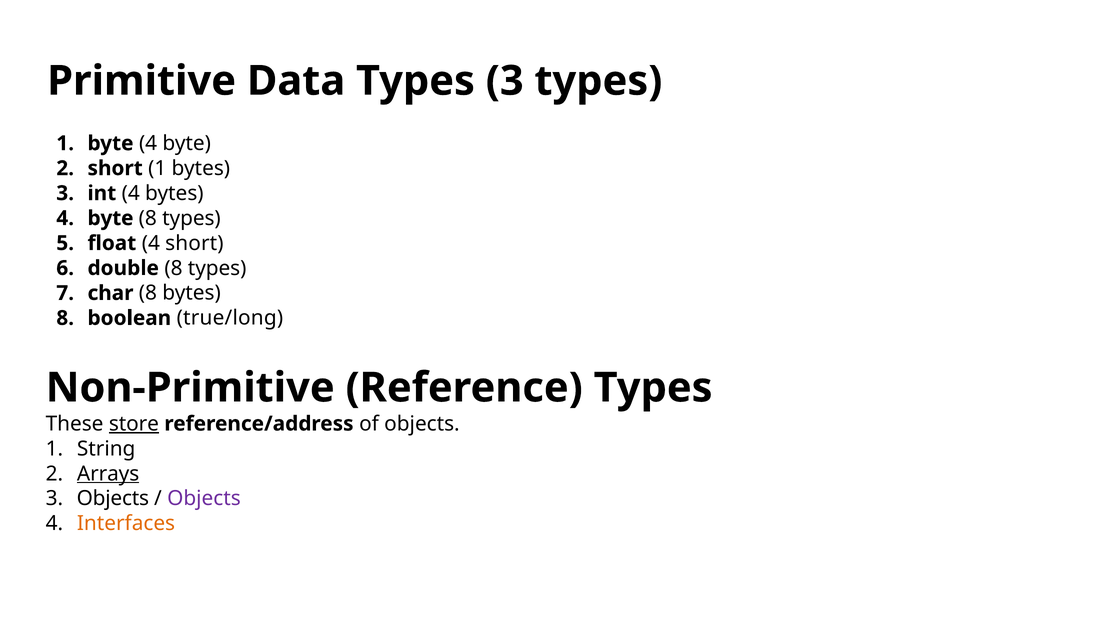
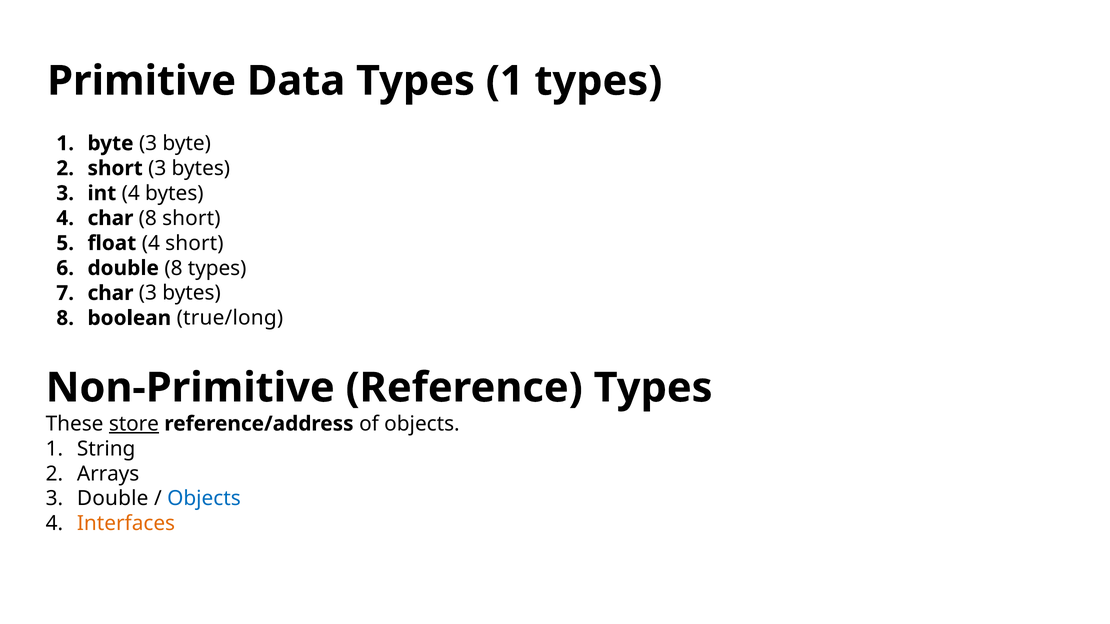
Data Types 3: 3 -> 1 (505, 81)
byte 4: 4 -> 3 (148, 143)
short 1: 1 -> 3 (157, 168)
byte: byte -> char (110, 218)
types: types -> short (191, 218)
char 8: 8 -> 3 (148, 293)
Arrays underline: present -> none (108, 474)
Objects: Objects -> Double (113, 499)
Objects colour: purple -> blue (204, 499)
